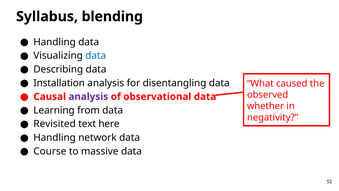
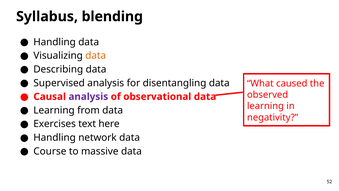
data colour: blue -> orange (96, 56)
Installation: Installation -> Supervised (59, 83)
whether: whether -> learning (265, 106)
Revisited: Revisited -> Exercises (55, 124)
